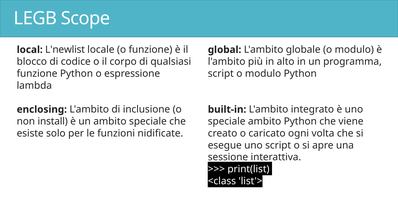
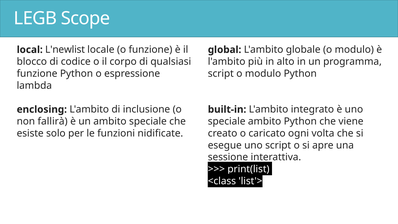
install: install -> fallirà (53, 121)
